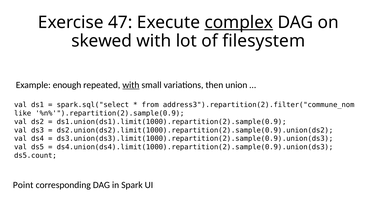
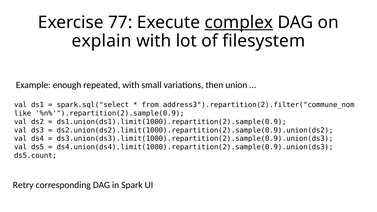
47: 47 -> 77 (120, 22)
skewed: skewed -> explain (102, 41)
with underline: present -> none (131, 85)
Point: Point -> Retry (23, 185)
